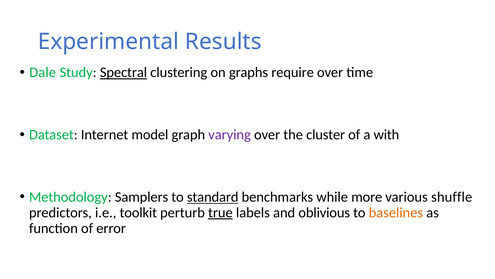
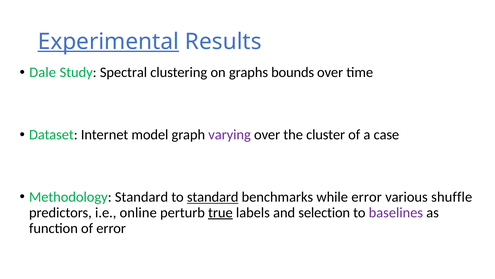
Experimental underline: none -> present (108, 42)
Spectral underline: present -> none (123, 72)
require: require -> bounds (293, 72)
with: with -> case (386, 135)
Methodology Samplers: Samplers -> Standard (141, 197)
while more: more -> error (367, 197)
toolkit: toolkit -> online (138, 212)
oblivious: oblivious -> selection (324, 212)
baselines colour: orange -> purple (396, 212)
